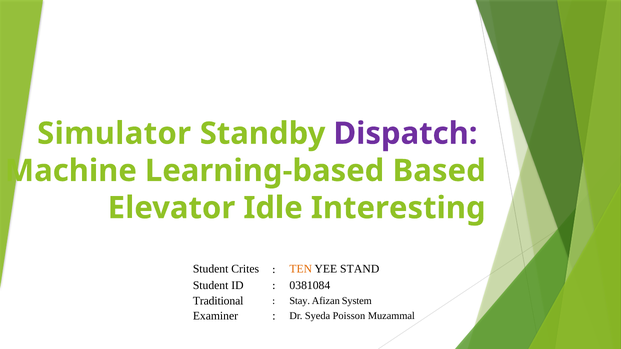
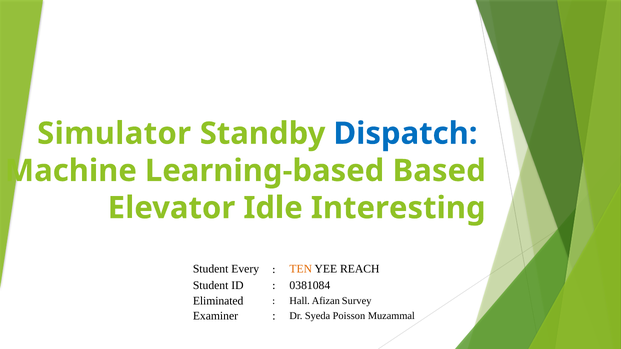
Dispatch colour: purple -> blue (405, 134)
Crites: Crites -> Every (245, 269)
STAND: STAND -> REACH (360, 269)
Traditional: Traditional -> Eliminated (218, 301)
Stay: Stay -> Hall (300, 301)
System: System -> Survey (357, 301)
